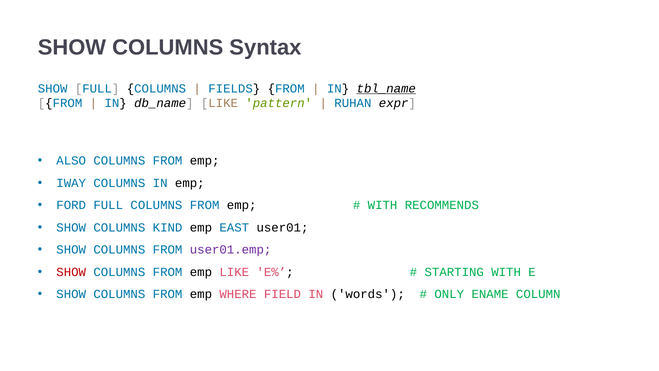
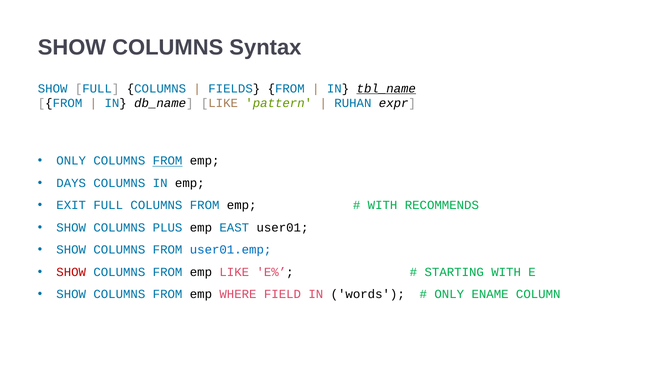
ALSO: ALSO -> ONLY (71, 161)
FROM underline: none -> present (168, 161)
IWAY: IWAY -> DAYS (71, 183)
FORD: FORD -> EXIT (71, 205)
KIND: KIND -> PLUS (168, 227)
user01.emp colour: purple -> blue (231, 250)
